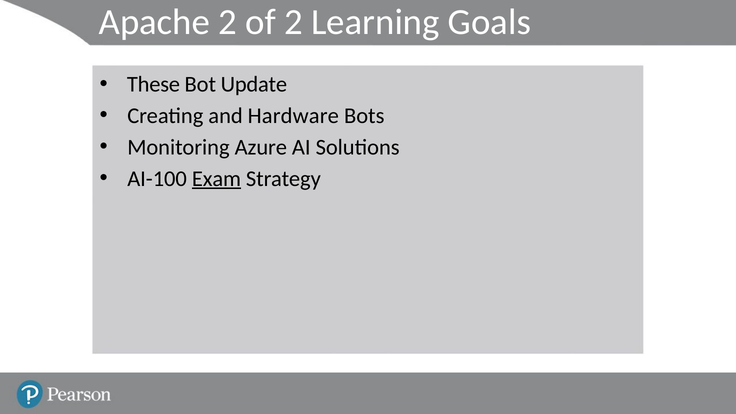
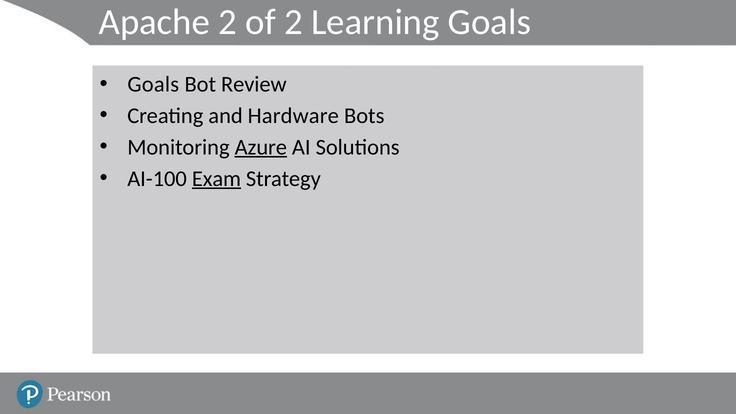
These: These -> Goals (153, 84)
Update: Update -> Review (254, 84)
Azure underline: none -> present (261, 147)
